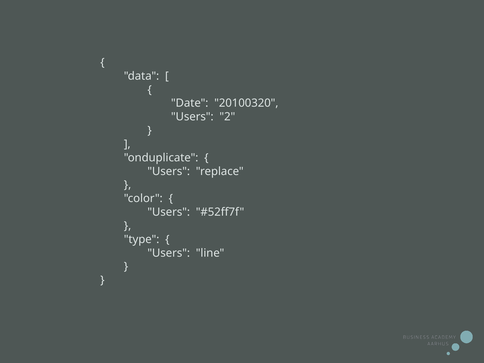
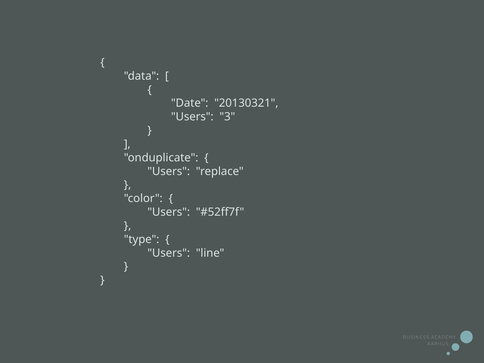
20100320: 20100320 -> 20130321 (246, 103)
2: 2 -> 3 (227, 117)
